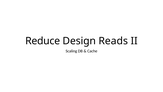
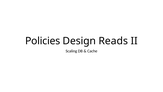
Reduce: Reduce -> Policies (43, 41)
